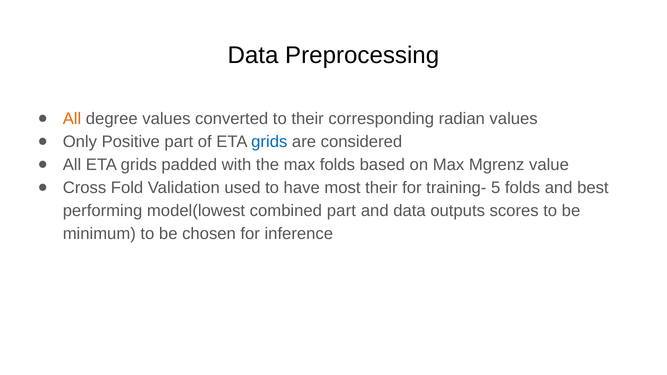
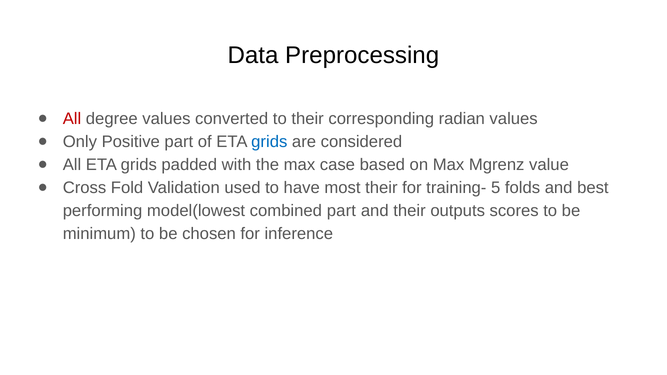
All colour: orange -> red (72, 119)
max folds: folds -> case (337, 165)
and data: data -> their (409, 211)
